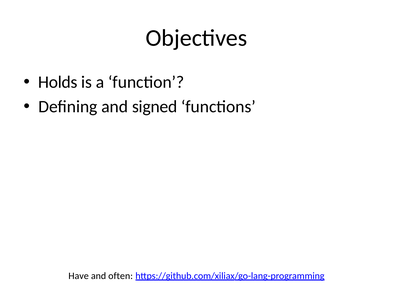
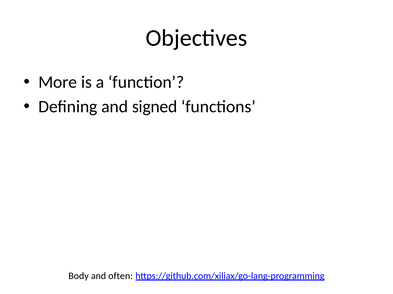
Holds: Holds -> More (58, 82)
Have: Have -> Body (79, 276)
